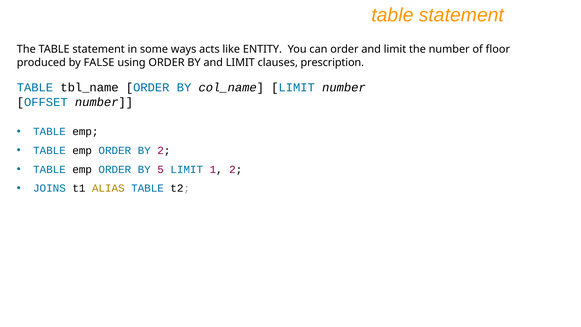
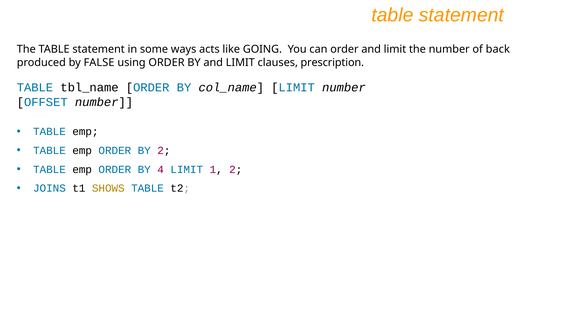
ENTITY: ENTITY -> GOING (262, 49)
floor: floor -> back (498, 49)
5: 5 -> 4 (161, 169)
ALIAS: ALIAS -> SHOWS (108, 188)
